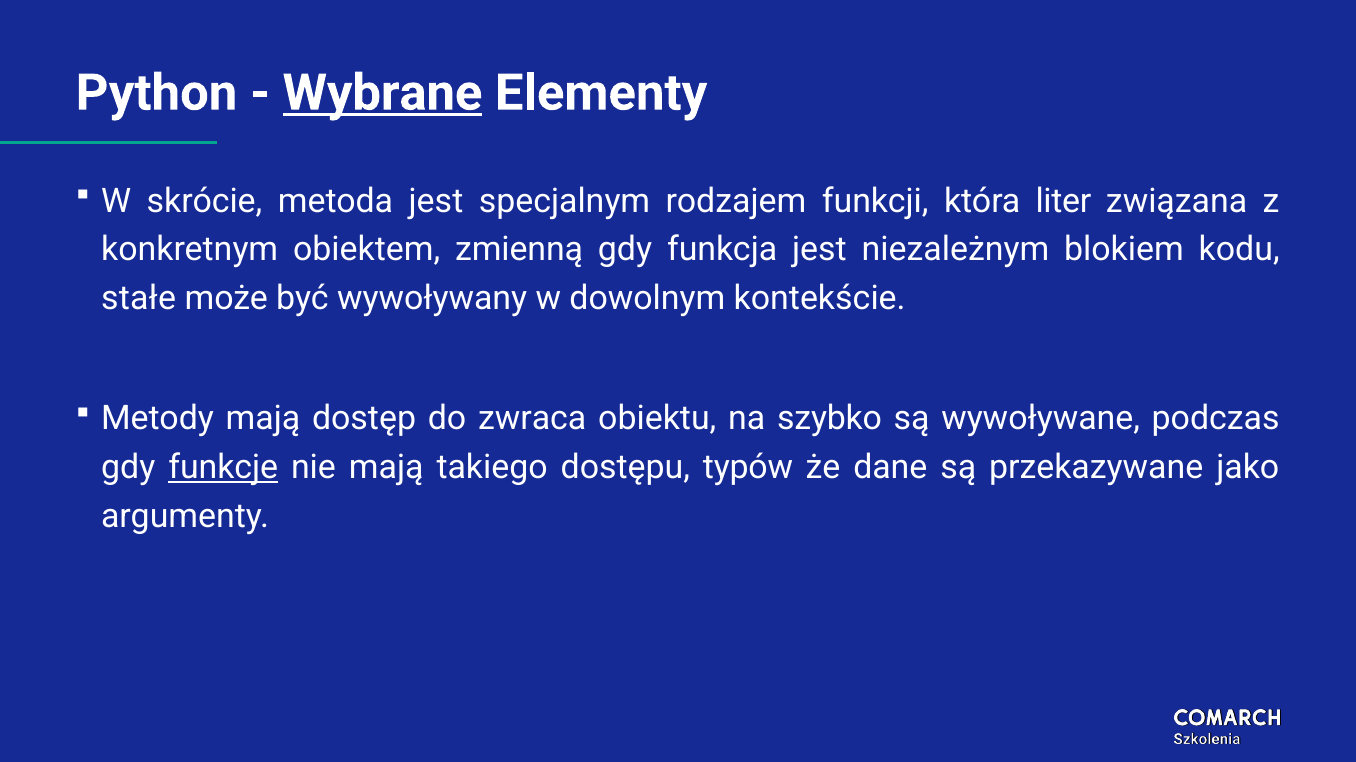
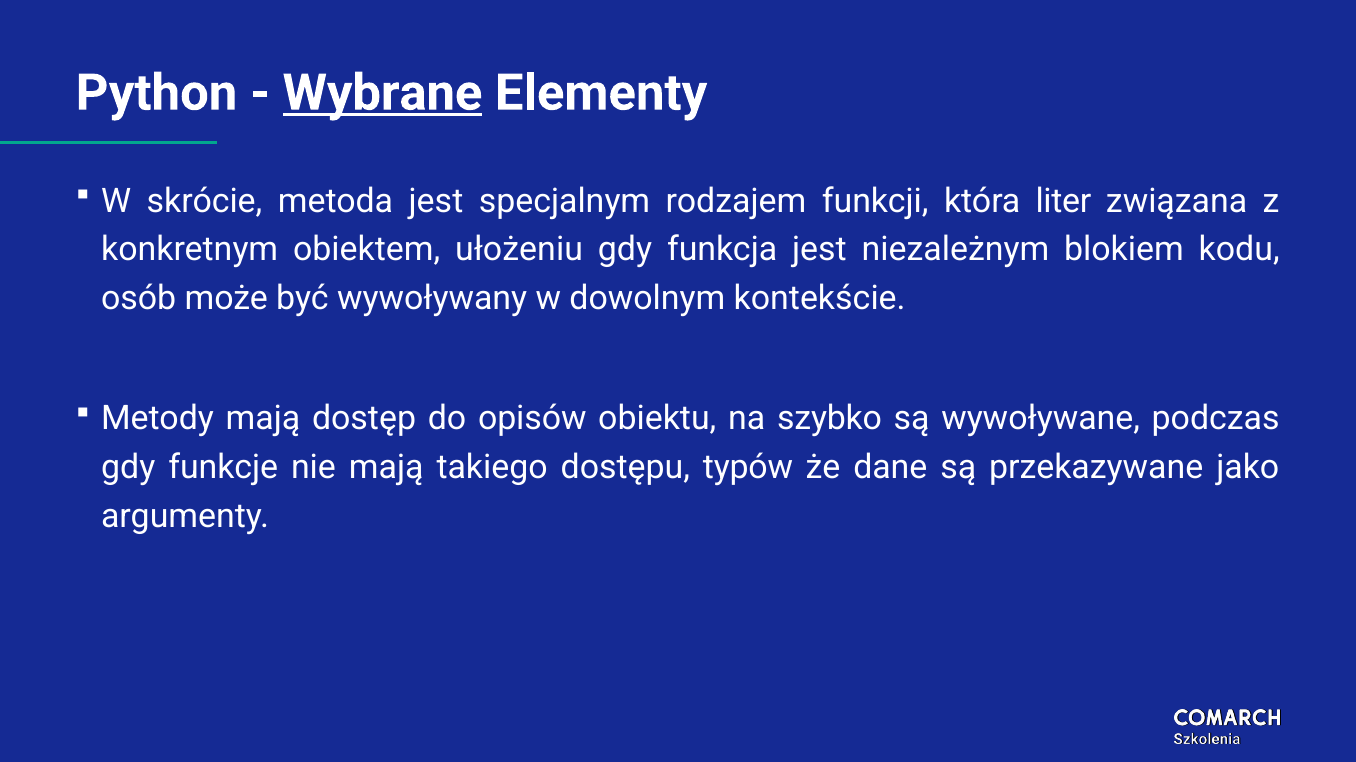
zmienną: zmienną -> ułożeniu (519, 250)
stałe: stałe -> osób (139, 299)
zwraca: zwraca -> opisów (532, 419)
funkcje underline: present -> none (223, 468)
